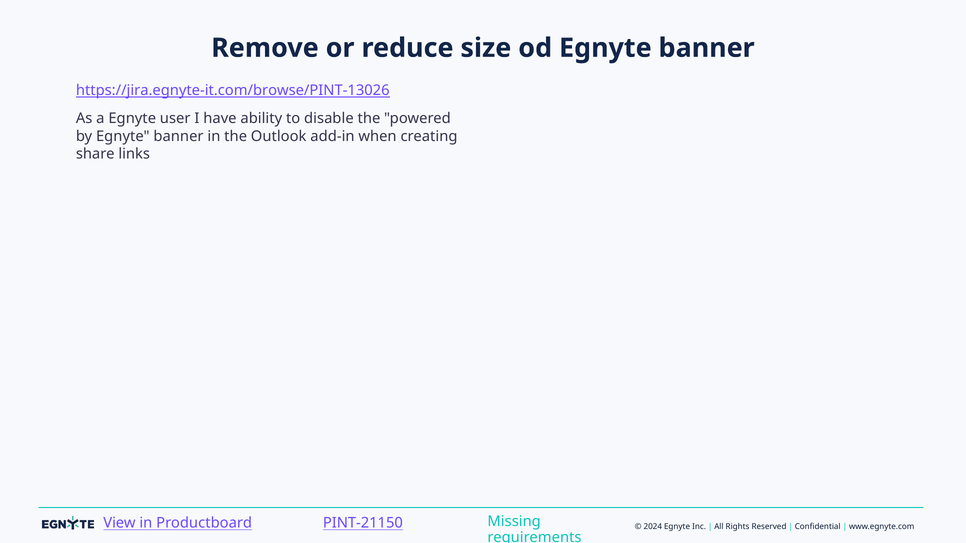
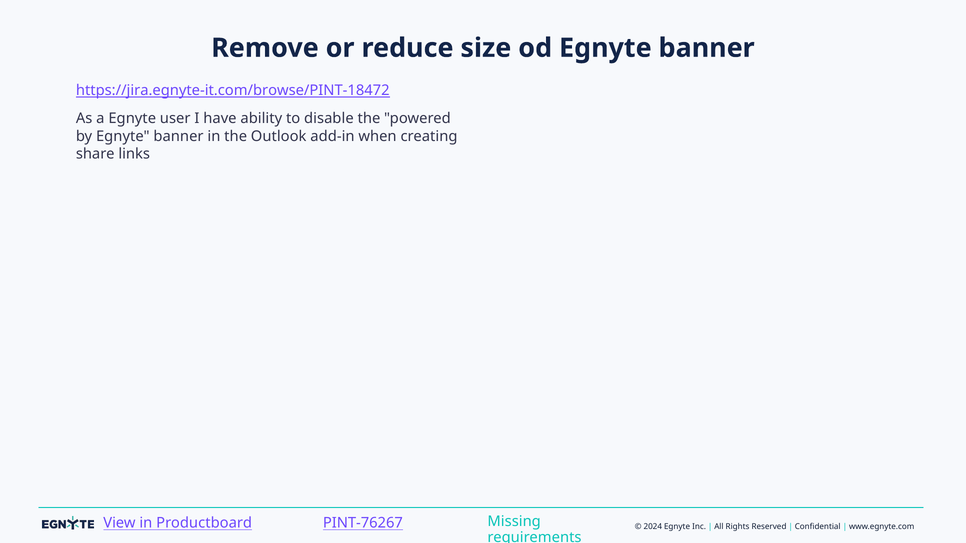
https://jira.egnyte-it.com/browse/PINT-13026: https://jira.egnyte-it.com/browse/PINT-13026 -> https://jira.egnyte-it.com/browse/PINT-18472 (233, 90)
PINT-21150: PINT-21150 -> PINT-76267 (363, 523)
